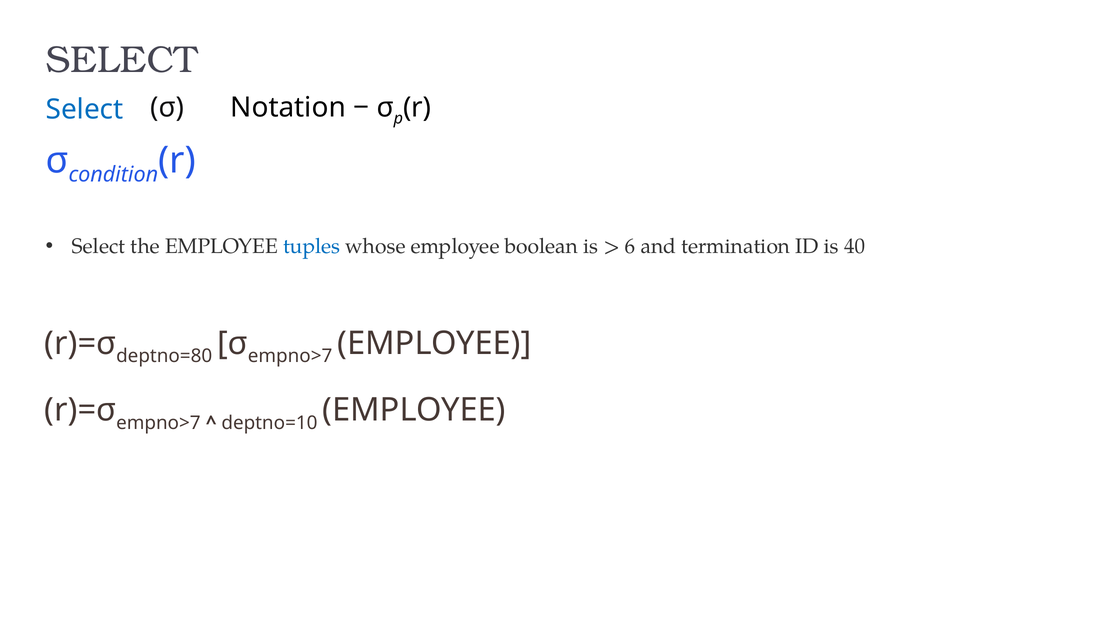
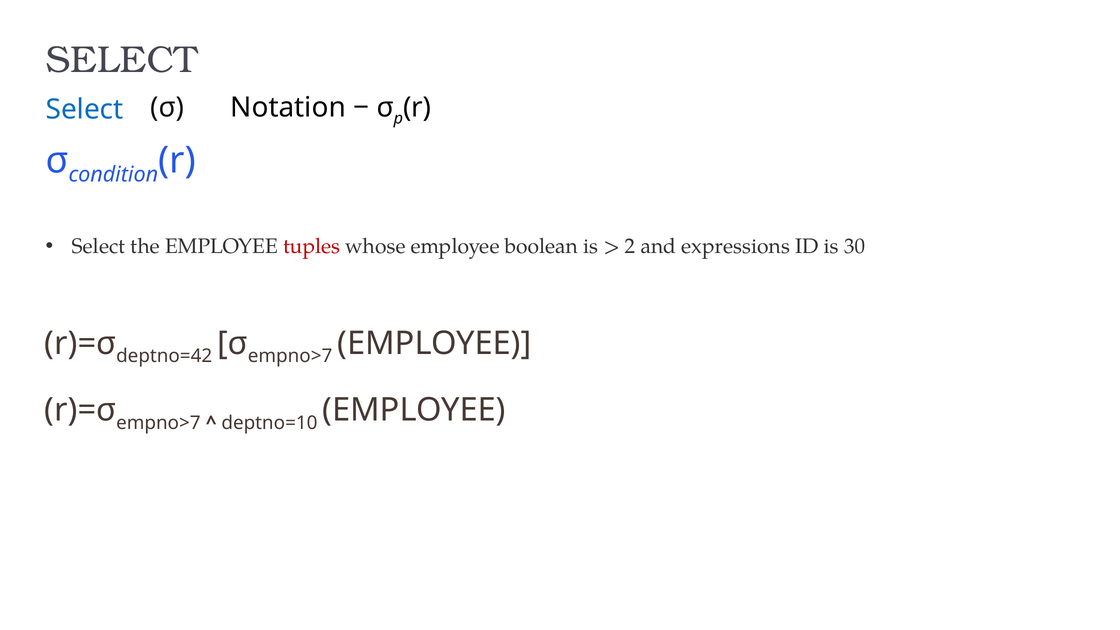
tuples colour: blue -> red (312, 246)
6: 6 -> 2 (630, 246)
termination: termination -> expressions (736, 246)
40: 40 -> 30 (855, 246)
deptno=80: deptno=80 -> deptno=42 (164, 356)
